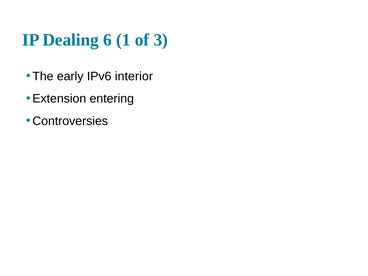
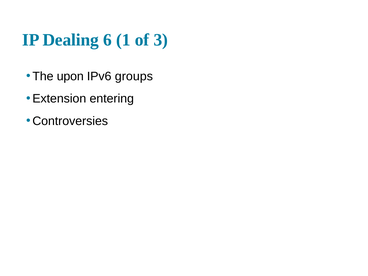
early: early -> upon (70, 76)
interior: interior -> groups (134, 76)
